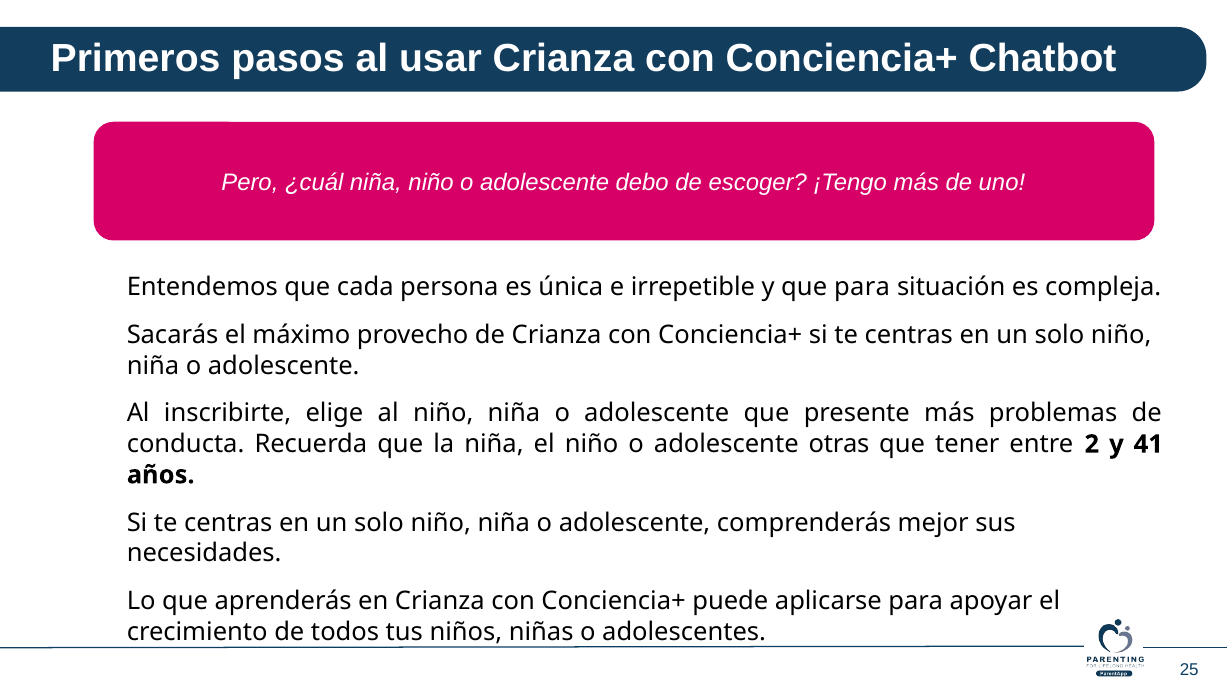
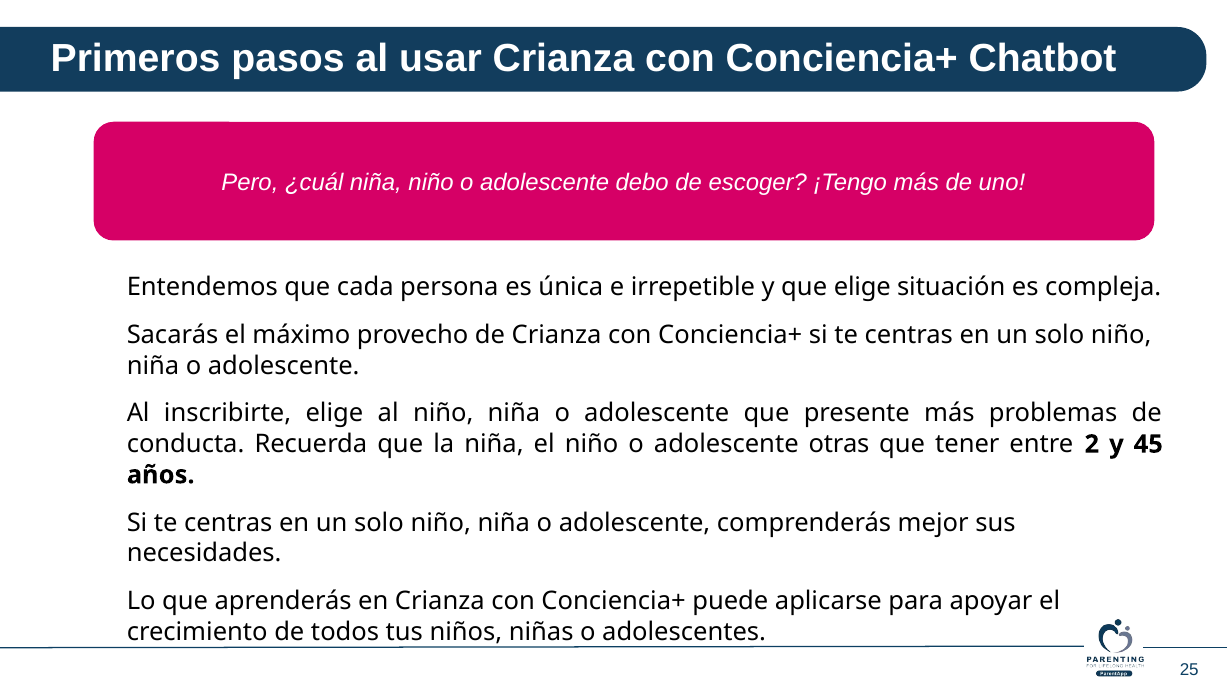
que para: para -> elige (862, 288)
41: 41 -> 45 (1148, 444)
